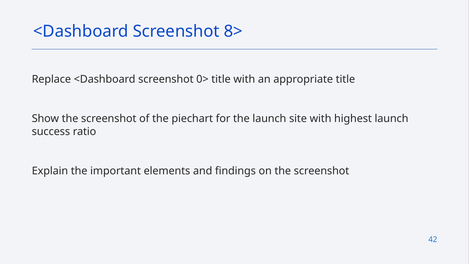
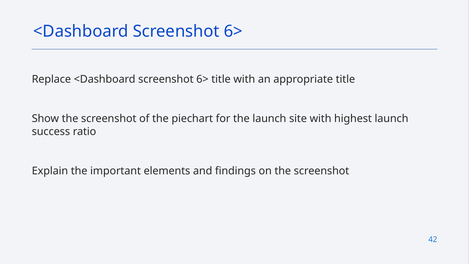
8>: 8> -> 6> (233, 31)
Replace <Dashboard screenshot 0>: 0> -> 6> (202, 79)
